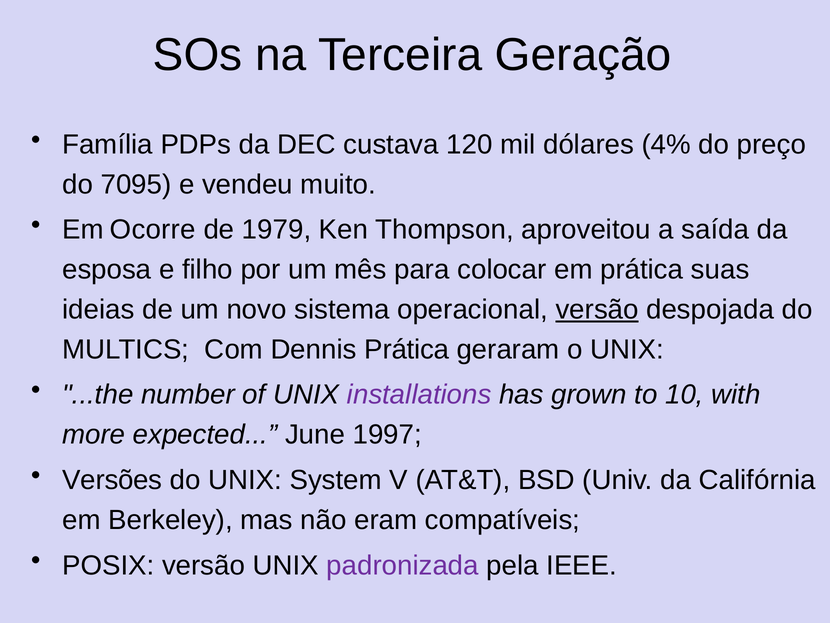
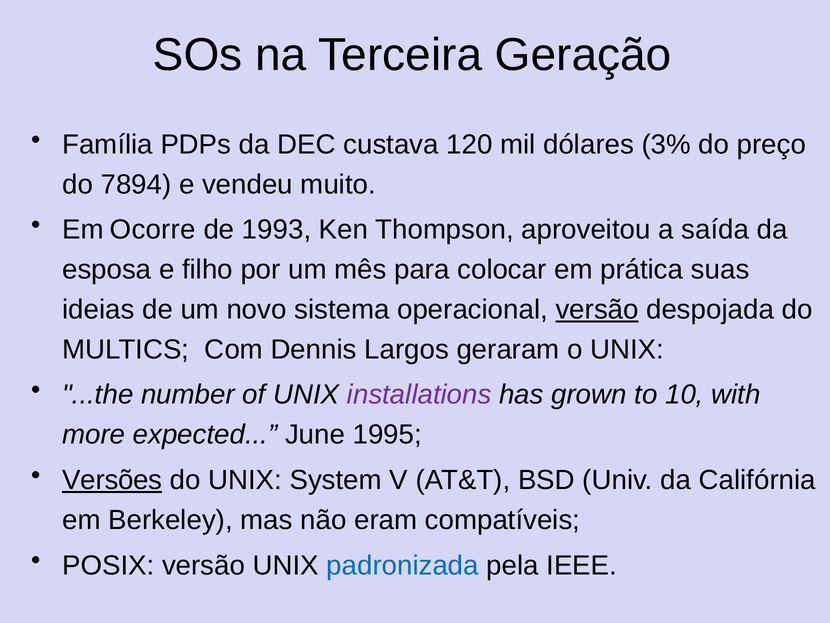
4%: 4% -> 3% (666, 144)
7095: 7095 -> 7894 (136, 184)
1979: 1979 -> 1993 (277, 230)
Dennis Prática: Prática -> Largos (407, 349)
1997: 1997 -> 1995 (387, 434)
Versões underline: none -> present (112, 480)
padronizada colour: purple -> blue (403, 565)
